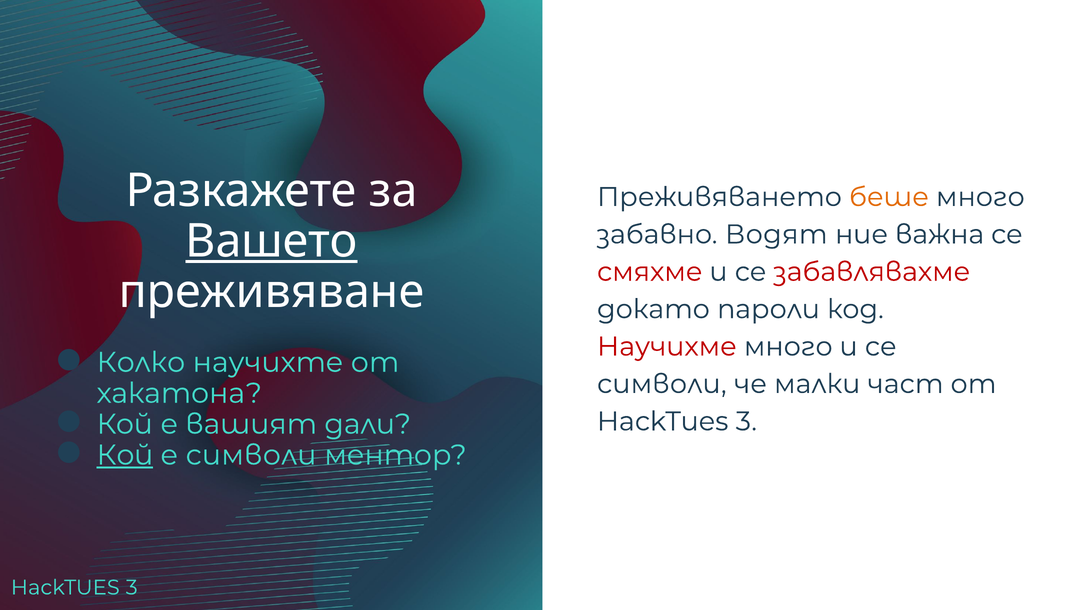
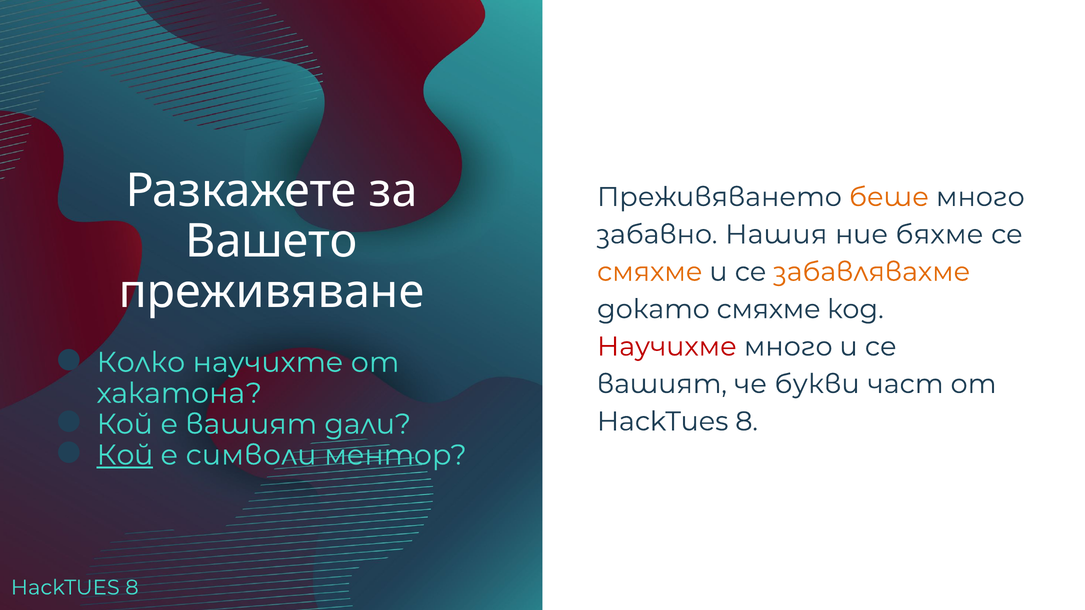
Вашето underline: present -> none (272, 242)
Водят: Водят -> Нашия (776, 235)
важна: важна -> бяхме (939, 235)
смяхме colour: red -> orange (650, 272)
забавлявахме colour: red -> orange (872, 272)
докато пароли: пароли -> смяхме (769, 309)
символи: символи -> вашият (662, 384)
малки: малки -> букви (817, 384)
3: 3 -> 8 (747, 422)
3: 3 -> 8 (132, 588)
